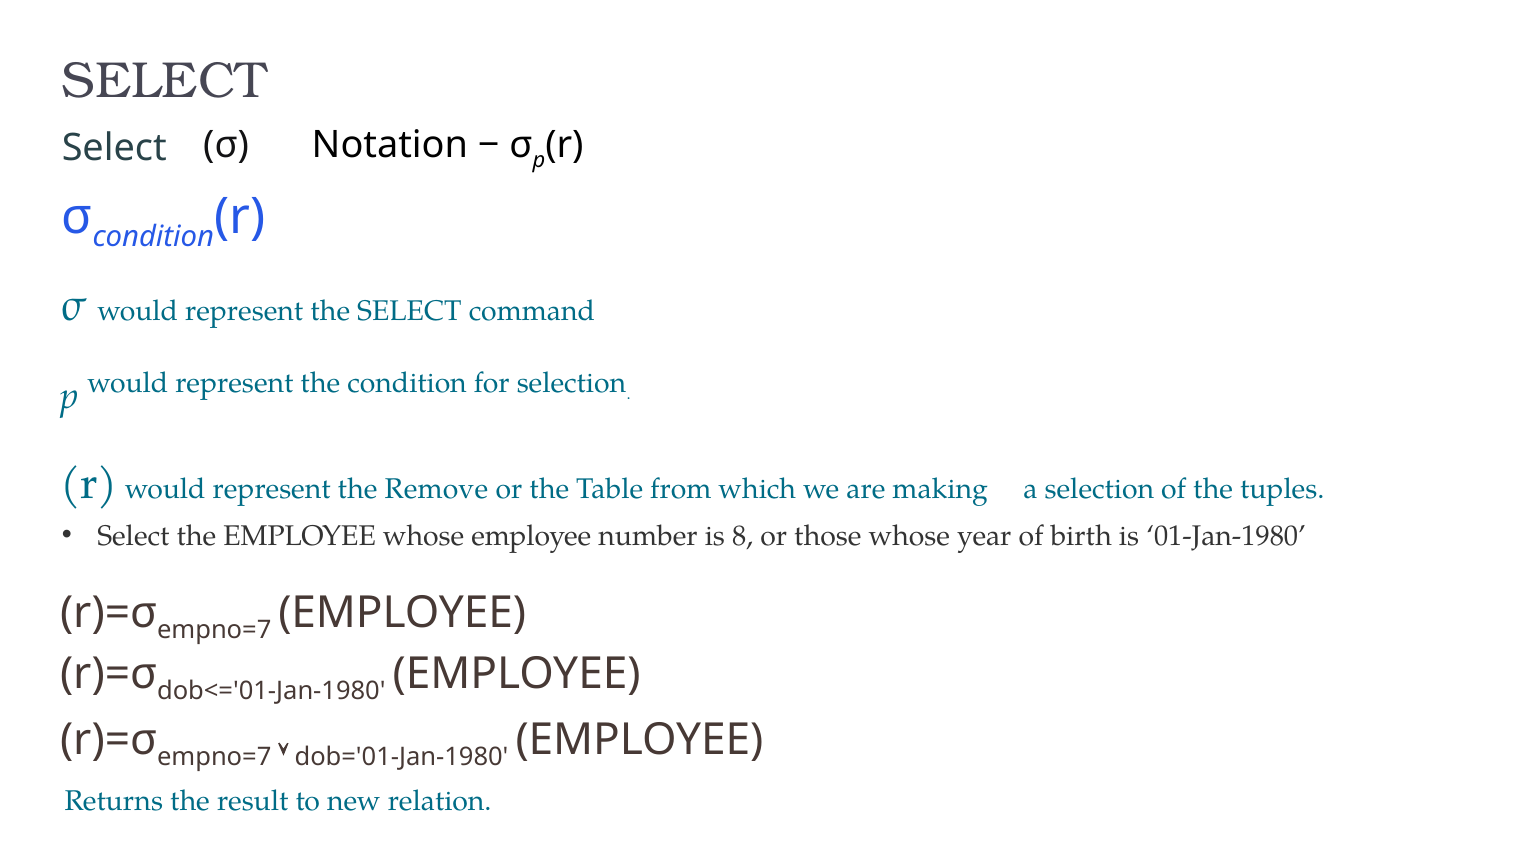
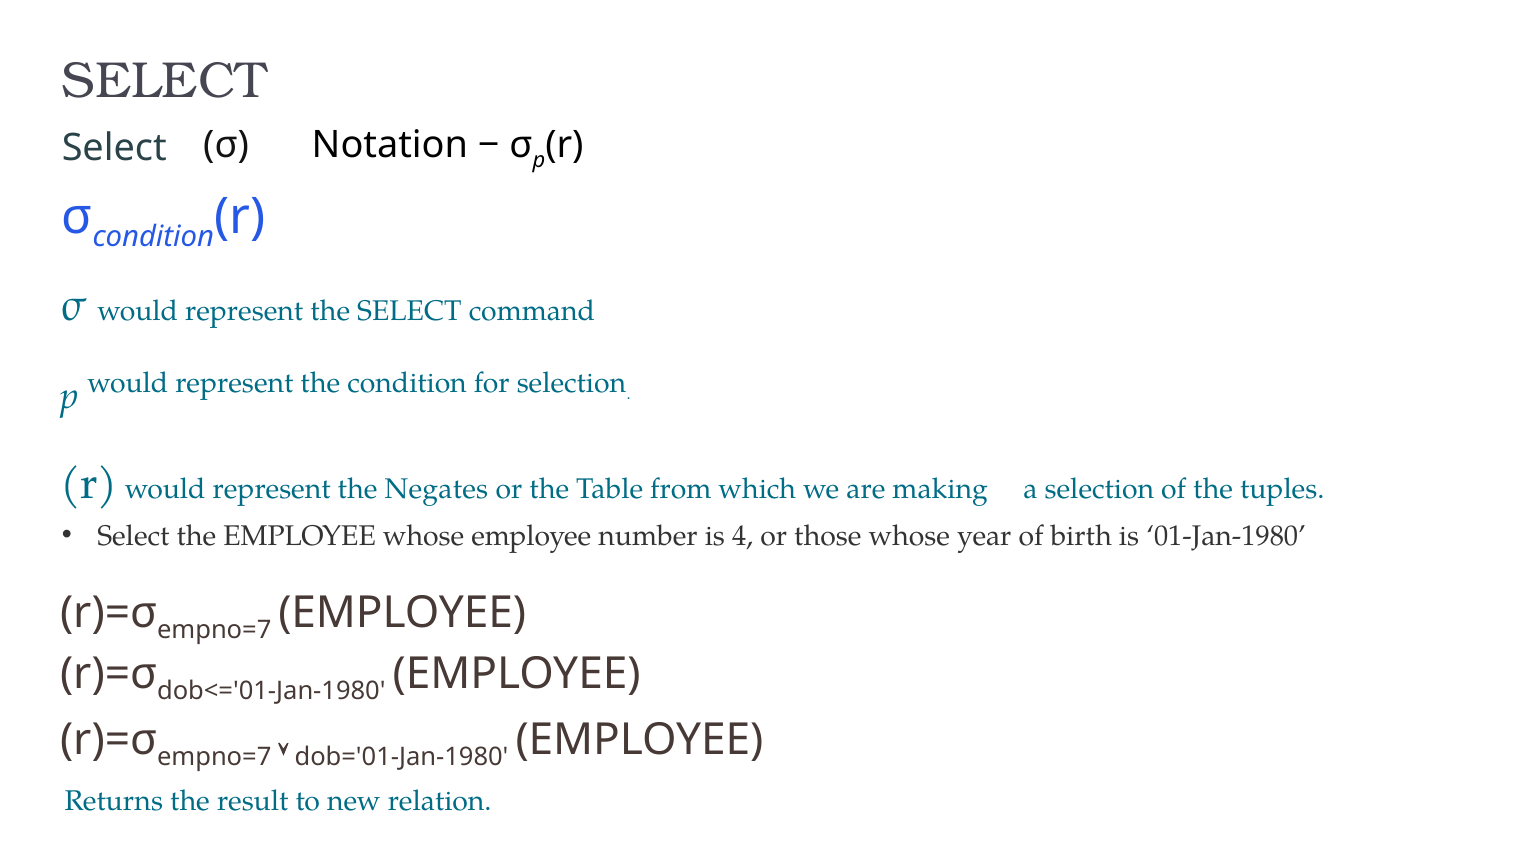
Remove: Remove -> Negates (436, 489)
8: 8 -> 4 (743, 536)
